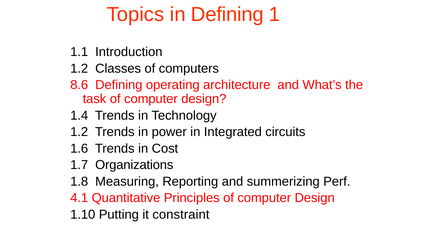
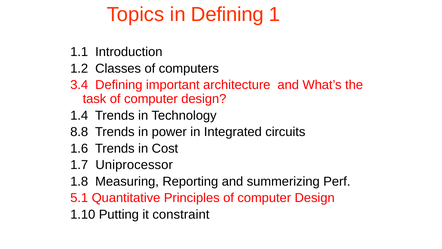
8.6: 8.6 -> 3.4 (79, 85)
operating: operating -> important (173, 85)
1.2: 1.2 -> 8.8 (79, 132)
Organizations: Organizations -> Uniprocessor (134, 165)
4.1: 4.1 -> 5.1 (79, 198)
